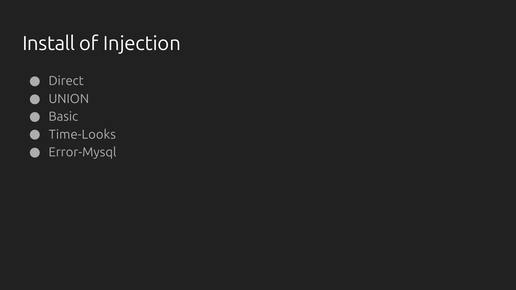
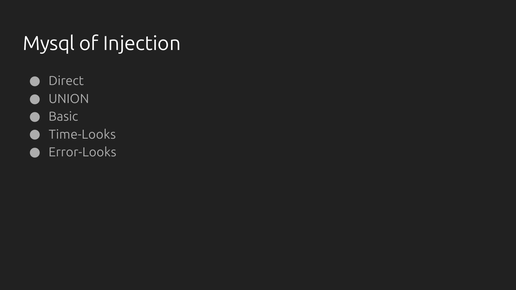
Install: Install -> Mysql (49, 44)
Error-Mysql: Error-Mysql -> Error-Looks (82, 152)
